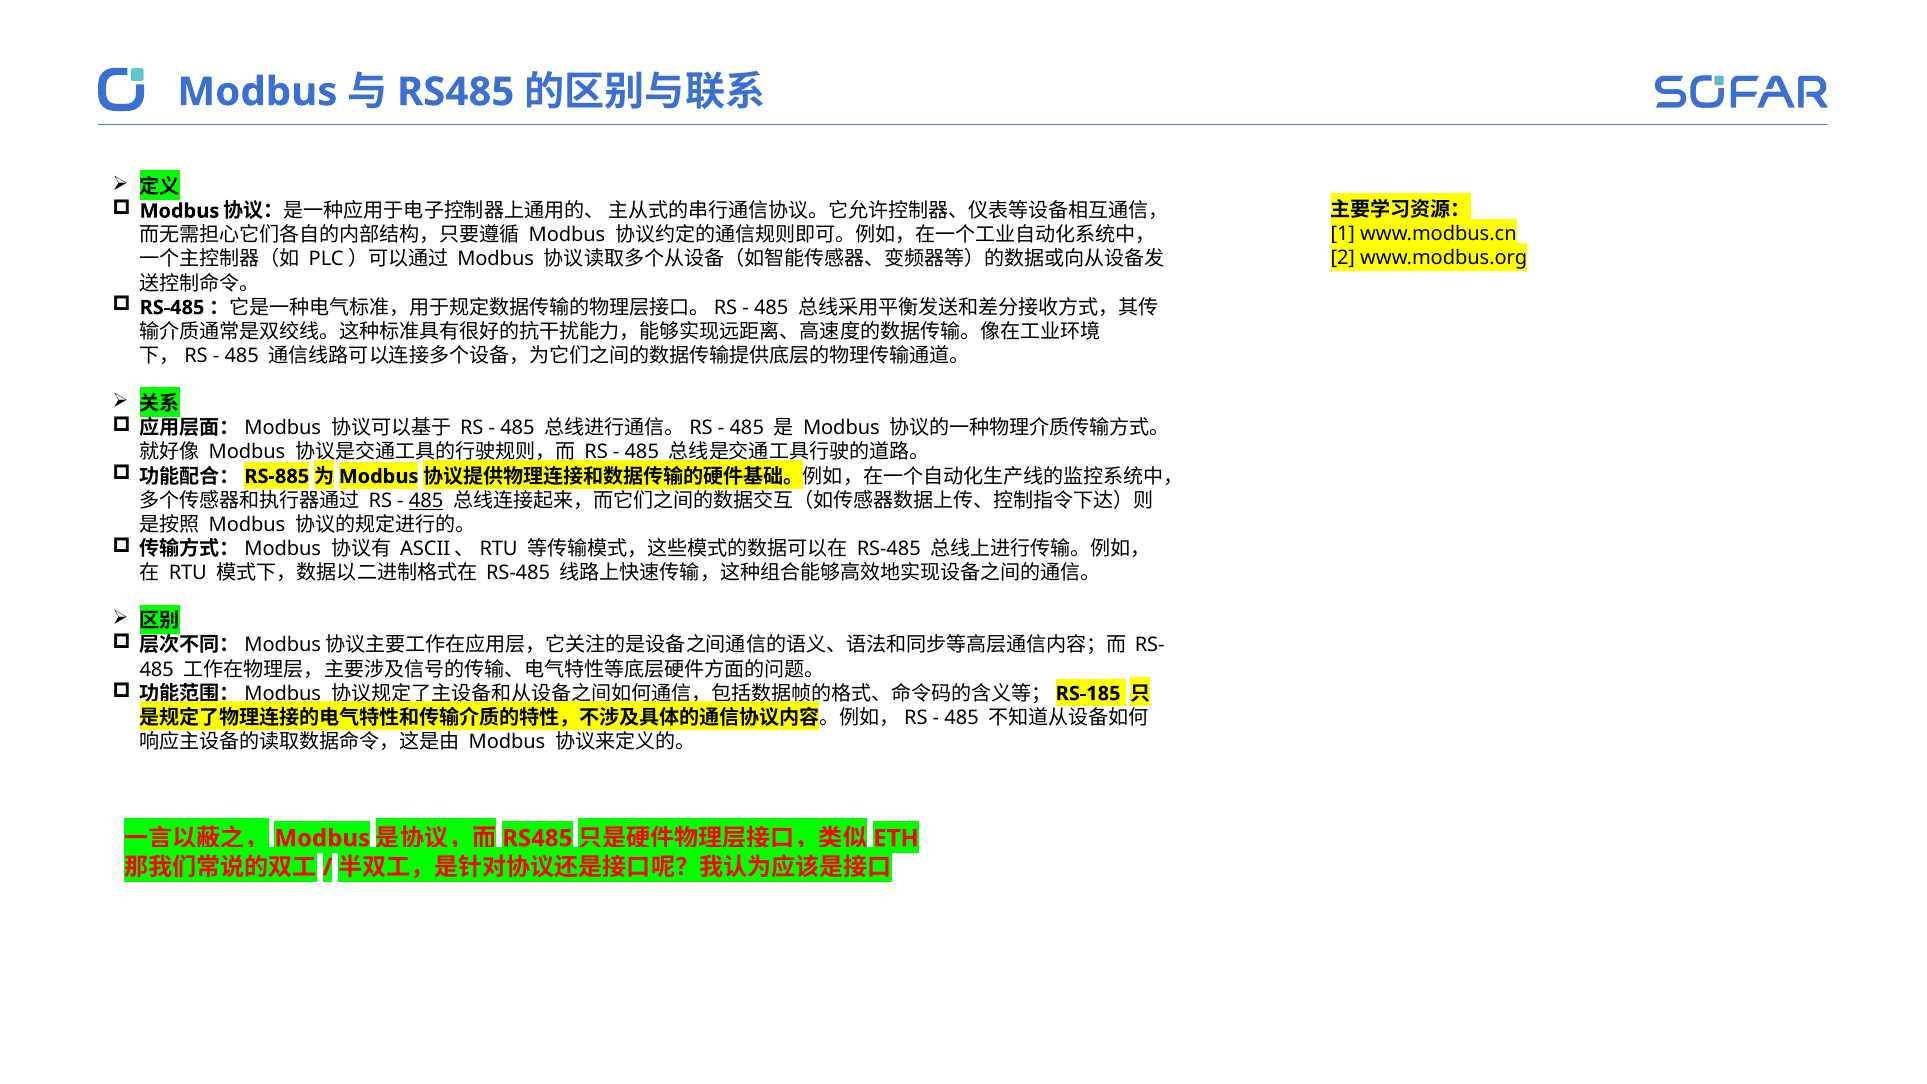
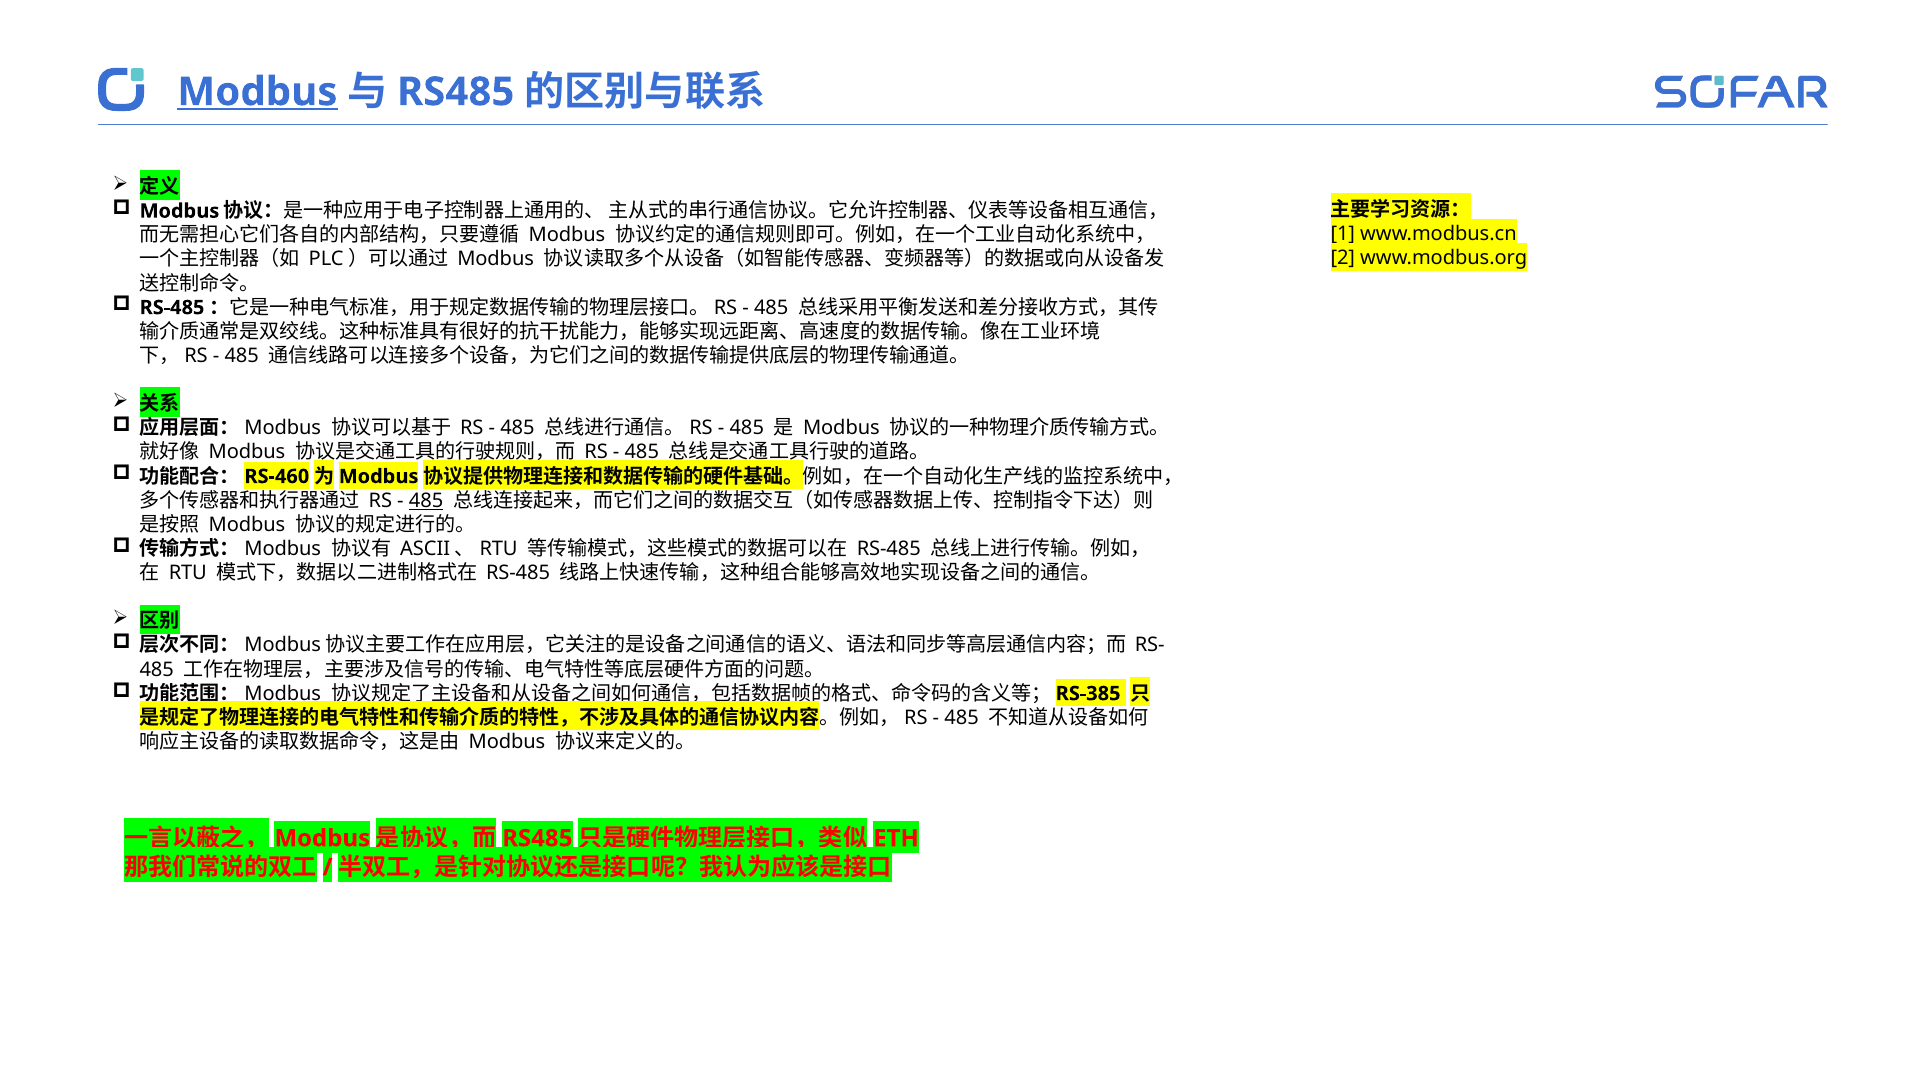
Modbus underline: none -> present (257, 92)
RS-885: RS-885 -> RS-460 (277, 477)
RS-185: RS-185 -> RS-385 (1088, 694)
